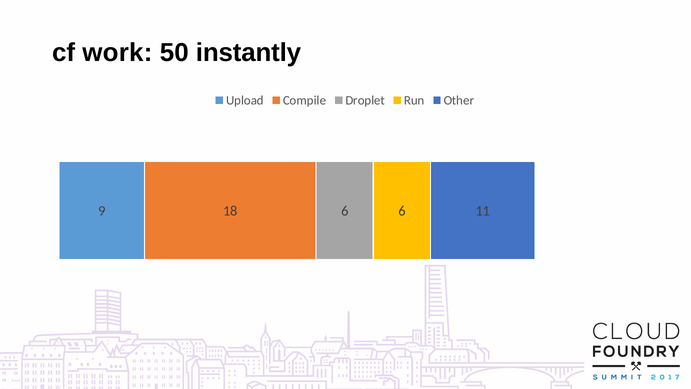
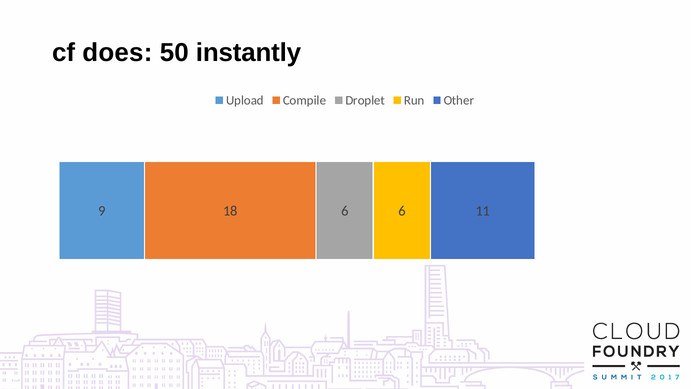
work: work -> does (117, 53)
